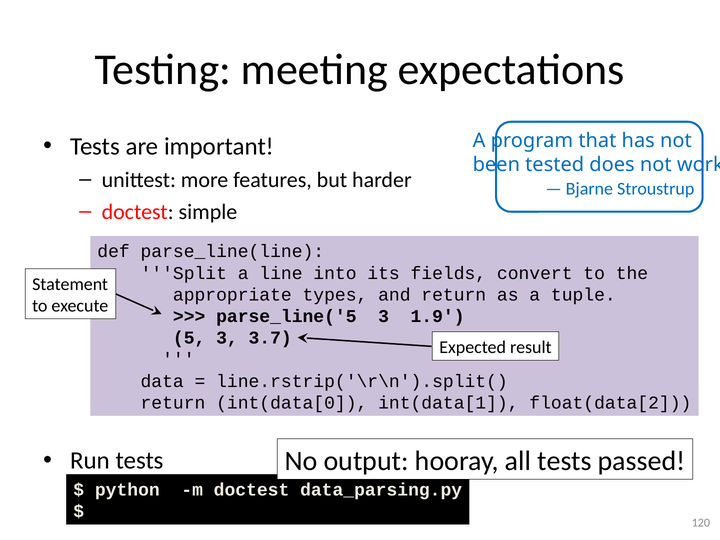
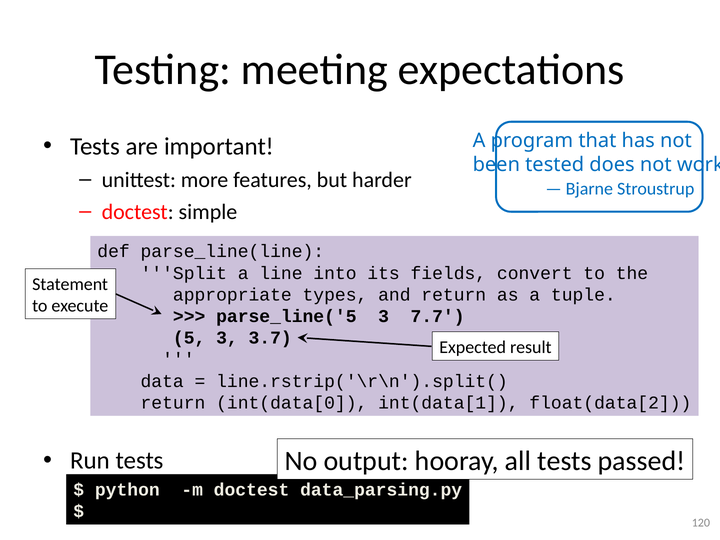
1.9: 1.9 -> 7.7 (438, 316)
